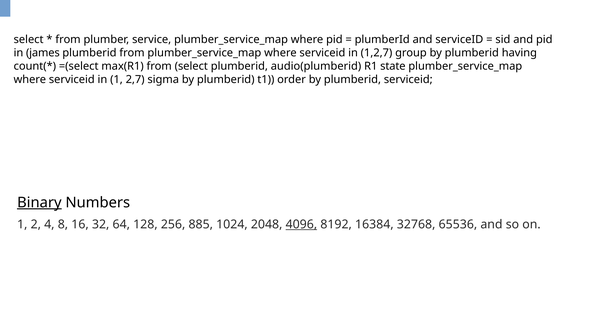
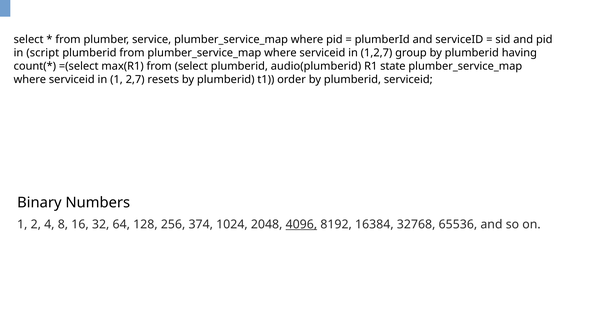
james: james -> script (43, 53)
sigma: sigma -> resets (163, 80)
Binary underline: present -> none (39, 203)
885: 885 -> 374 (201, 225)
